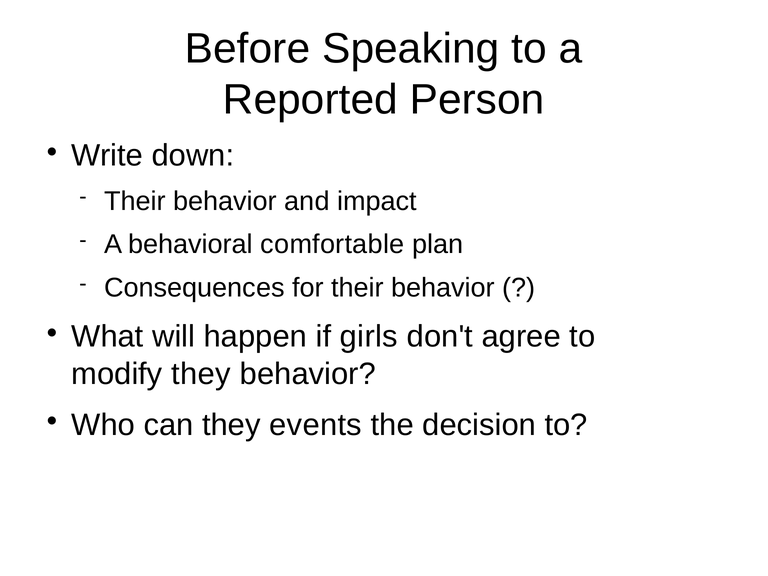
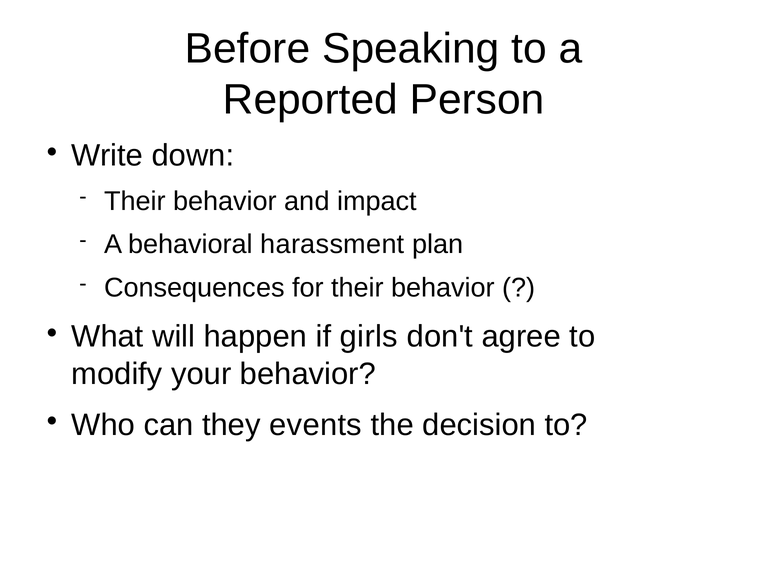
comfortable: comfortable -> harassment (332, 244)
modify they: they -> your (201, 374)
